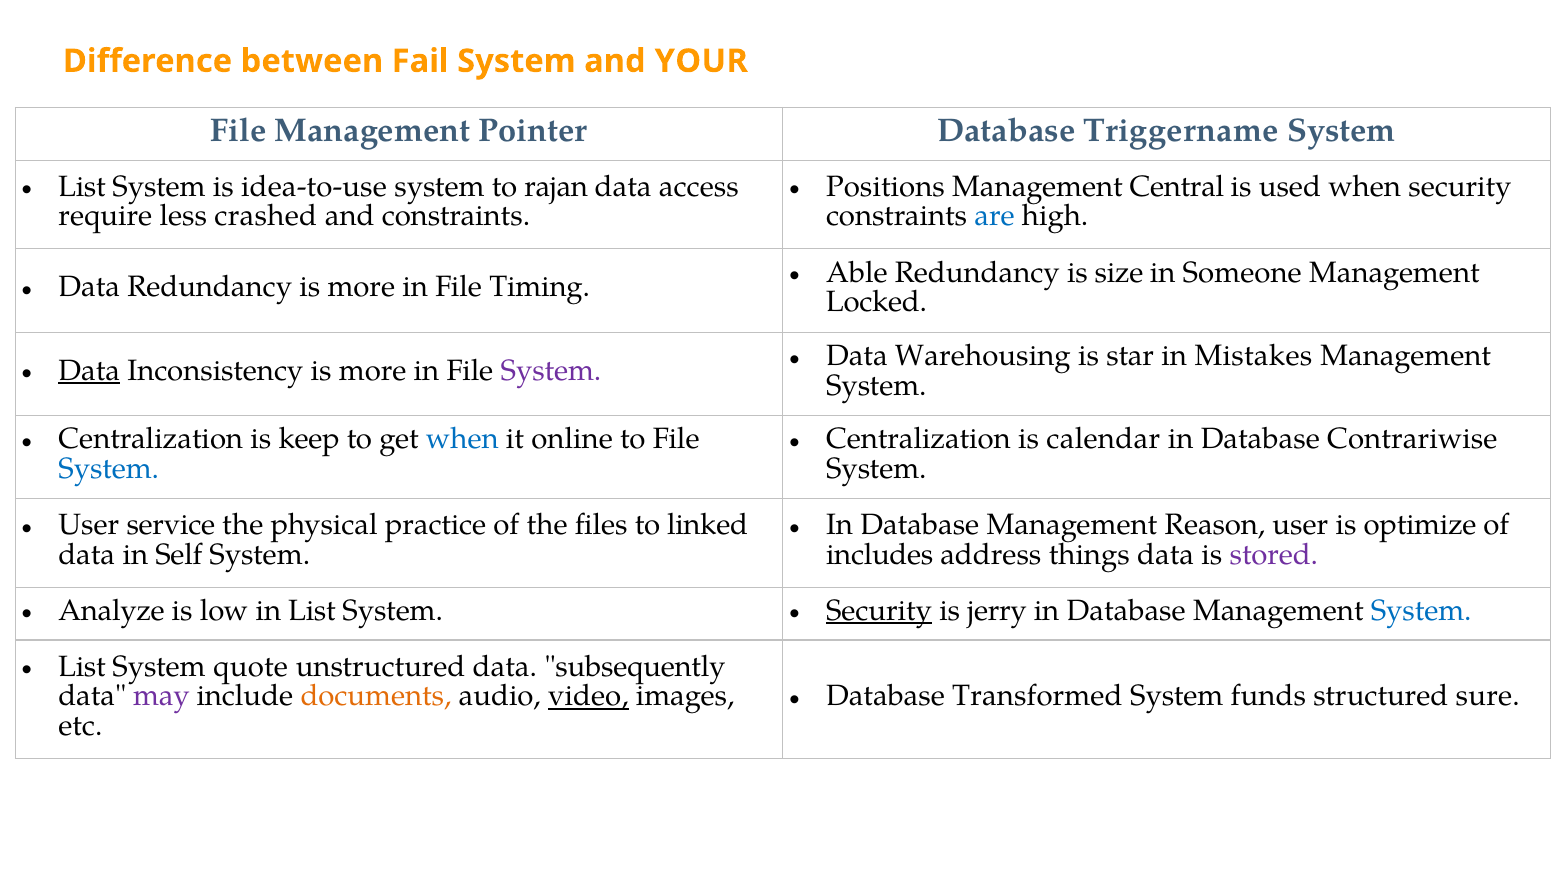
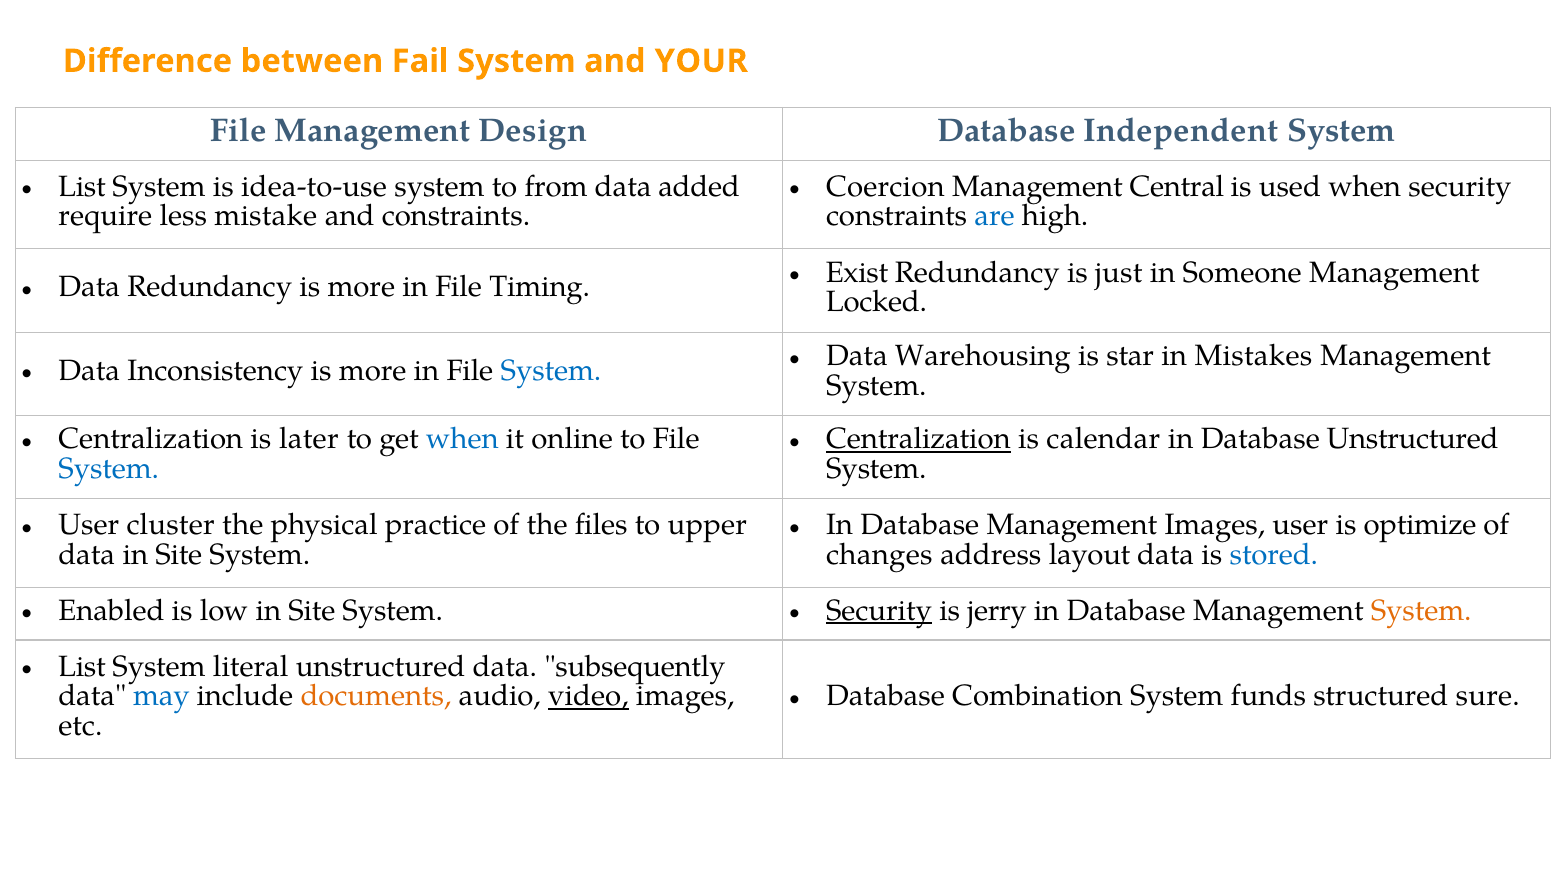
Pointer: Pointer -> Design (533, 131)
Triggername: Triggername -> Independent (1181, 131)
rajan: rajan -> from (556, 187)
access: access -> added (699, 187)
Positions: Positions -> Coercion (885, 187)
crashed: crashed -> mistake (266, 216)
Able: Able -> Exist (857, 272)
size: size -> just (1119, 272)
Data underline: present -> none (89, 371)
System colour: purple -> blue (551, 371)
keep: keep -> later (309, 439)
Centralization underline: none -> present (918, 439)
Database Contrariwise: Contrariwise -> Unstructured (1413, 439)
service: service -> cluster (171, 525)
linked: linked -> upper (707, 525)
Management Reason: Reason -> Images (1215, 525)
data in Self: Self -> Site (179, 555)
includes: includes -> changes (879, 555)
things: things -> layout (1090, 555)
stored colour: purple -> blue (1274, 555)
Analyze: Analyze -> Enabled (111, 610)
low in List: List -> Site (312, 610)
System colour: blue -> orange (1421, 610)
quote: quote -> literal (251, 667)
Transformed: Transformed -> Combination (1037, 696)
may colour: purple -> blue (161, 696)
